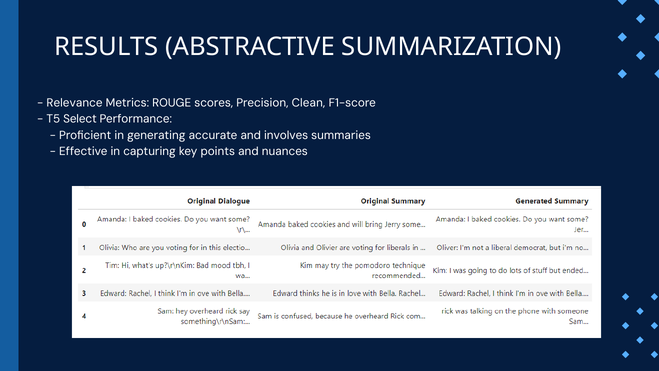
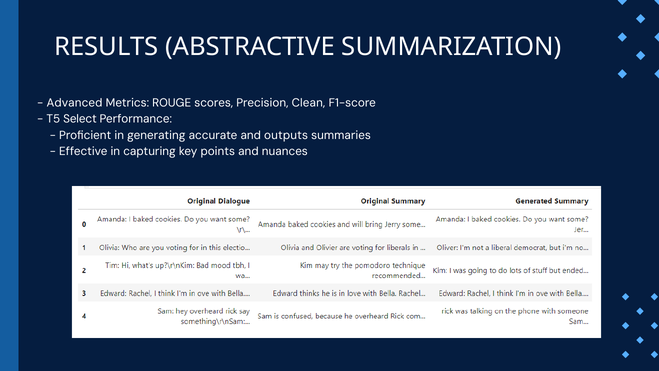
Relevance: Relevance -> Advanced (74, 103)
involves: involves -> outputs (286, 135)
